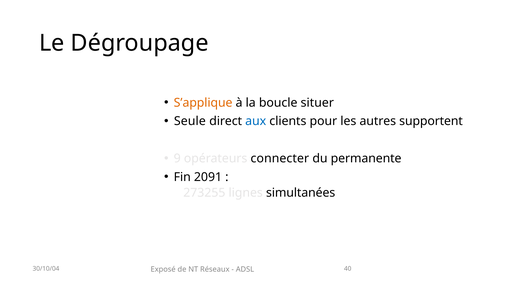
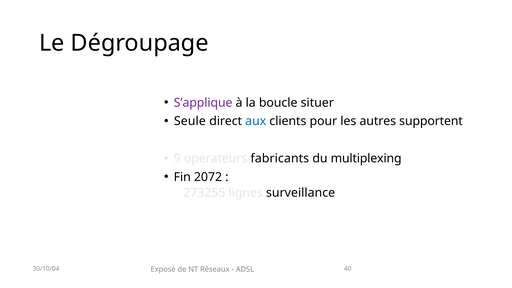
S’applique colour: orange -> purple (203, 103)
connecter: connecter -> fabricants (280, 158)
permanente: permanente -> multiplexing (366, 158)
2091: 2091 -> 2072 (208, 177)
simultanées: simultanées -> surveillance (301, 193)
